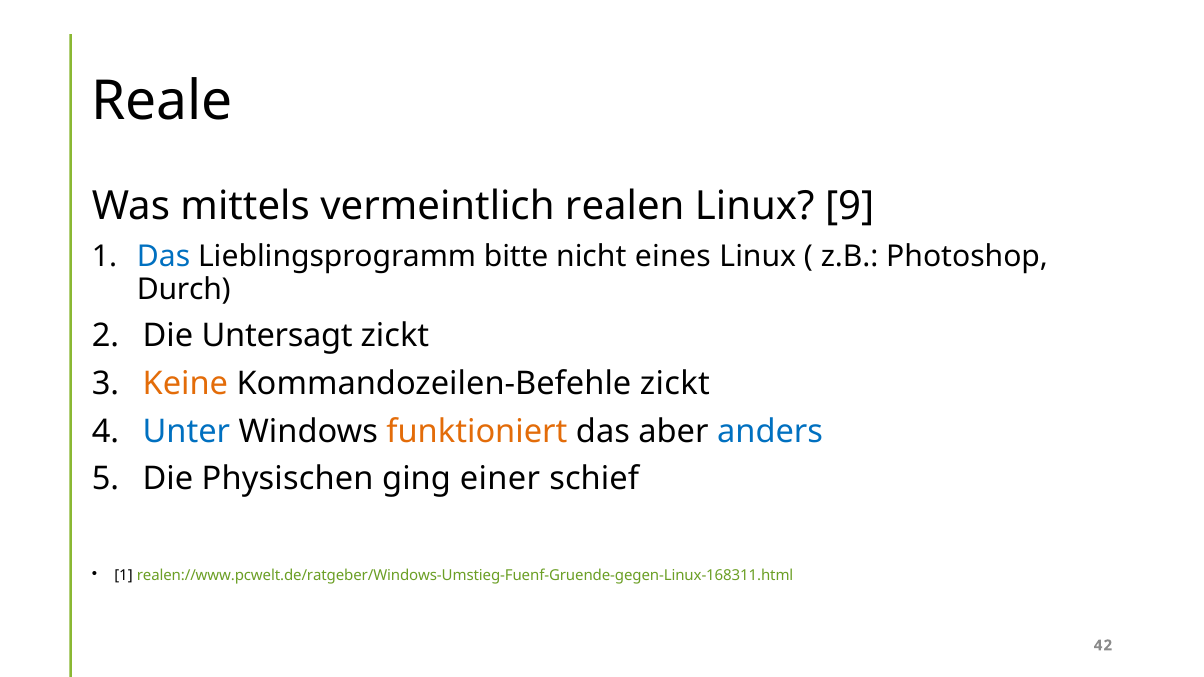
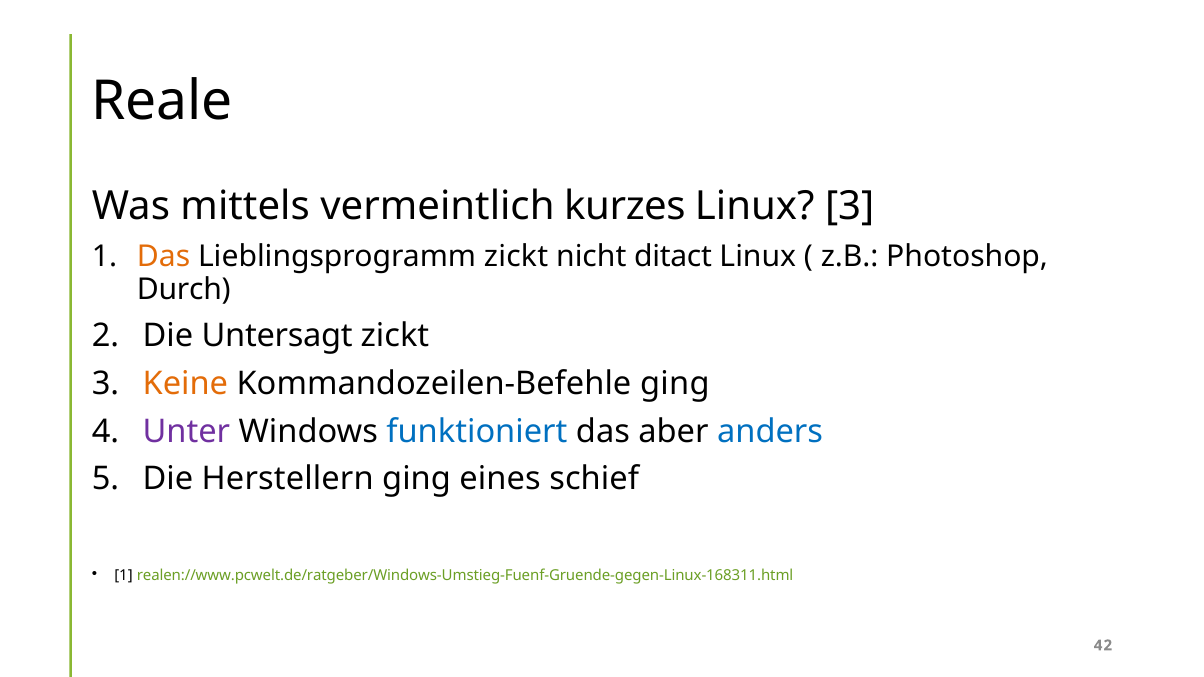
realen: realen -> kurzes (625, 206)
Linux 9: 9 -> 3 (850, 206)
Das colour: blue -> orange (164, 257)
Lieblingsprogramm bitte: bitte -> zickt (516, 257)
eines: eines -> ditact (673, 257)
Kommandozeilen-Befehle zickt: zickt -> ging (675, 384)
Unter colour: blue -> purple (186, 431)
funktioniert colour: orange -> blue (477, 431)
Physischen: Physischen -> Herstellern (288, 479)
einer: einer -> eines (500, 479)
